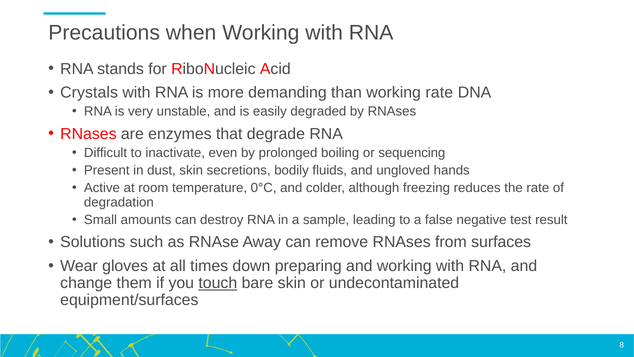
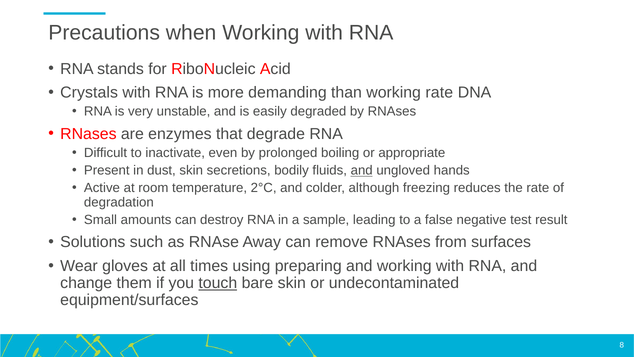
sequencing: sequencing -> appropriate (412, 153)
and underline: none -> present (362, 170)
0°C: 0°C -> 2°C (264, 188)
down: down -> using (251, 266)
